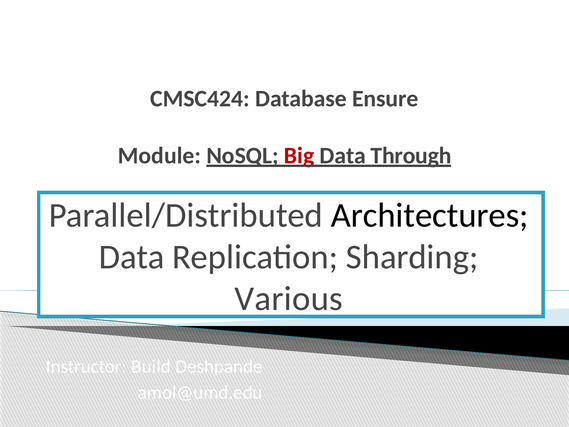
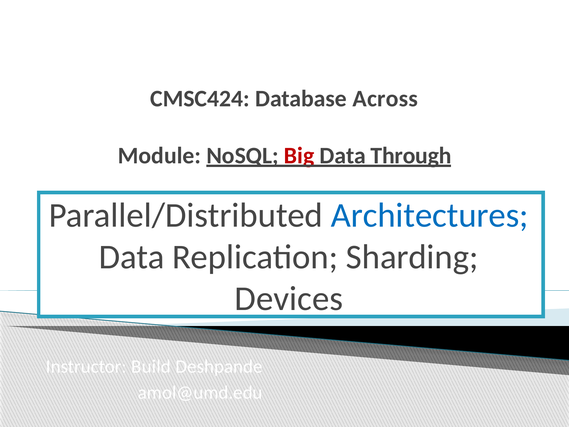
Ensure: Ensure -> Across (385, 99)
Architectures colour: black -> blue (430, 215)
Various: Various -> Devices (289, 298)
